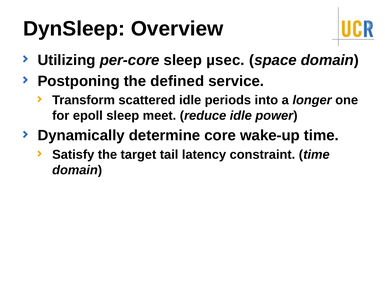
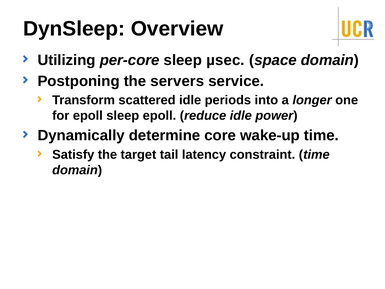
defined: defined -> servers (177, 81)
sleep meet: meet -> epoll (159, 116)
